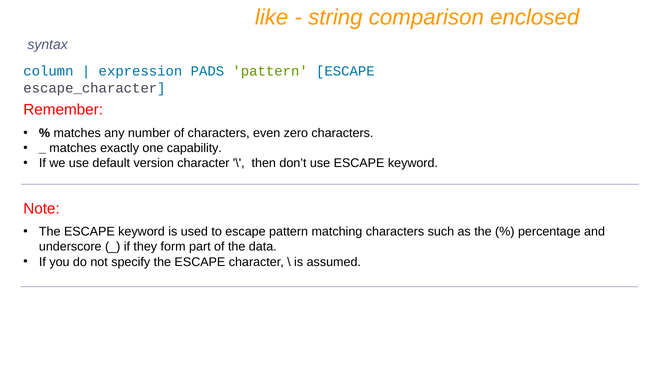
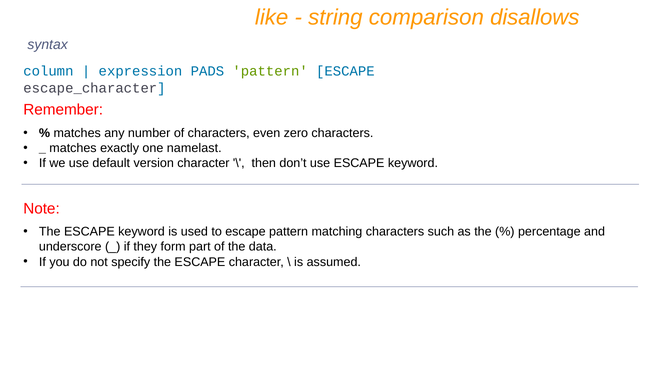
enclosed: enclosed -> disallows (535, 17)
capability: capability -> namelast (194, 148)
